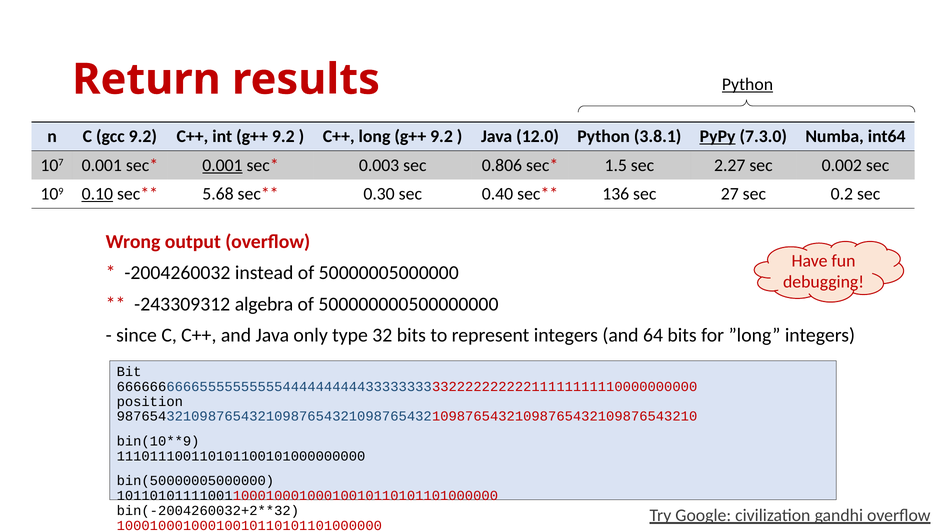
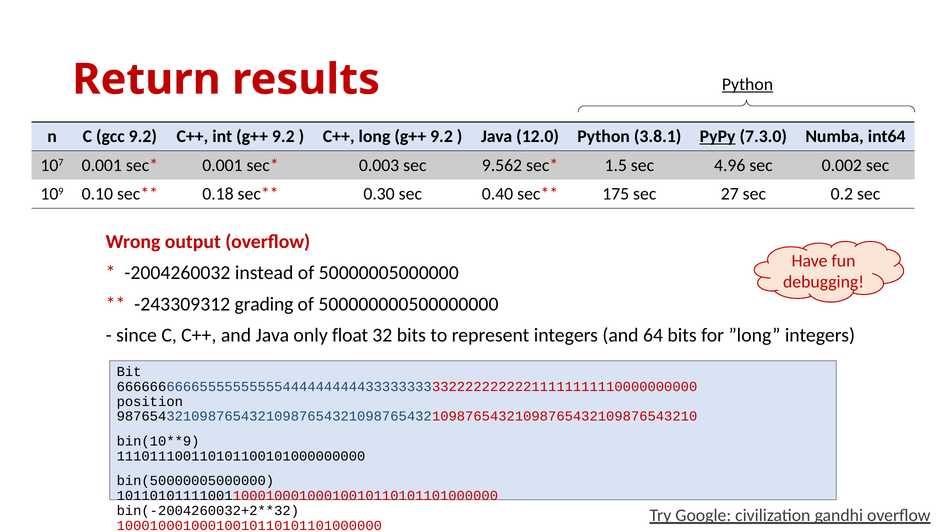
0.001 underline: present -> none (222, 165)
0.806: 0.806 -> 9.562 (502, 165)
2.27: 2.27 -> 4.96 (730, 165)
0.10 underline: present -> none (97, 194)
5.68: 5.68 -> 0.18 (218, 194)
136: 136 -> 175 (616, 194)
algebra: algebra -> grading (264, 304)
type: type -> float (350, 335)
